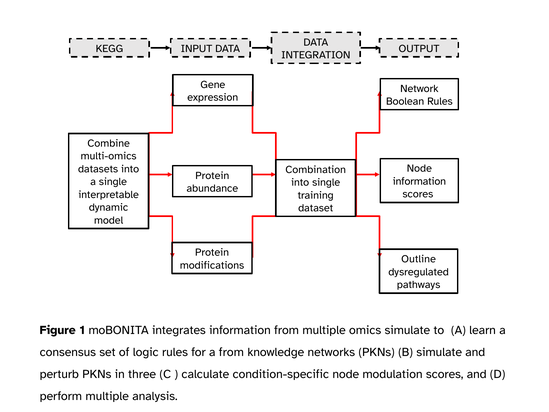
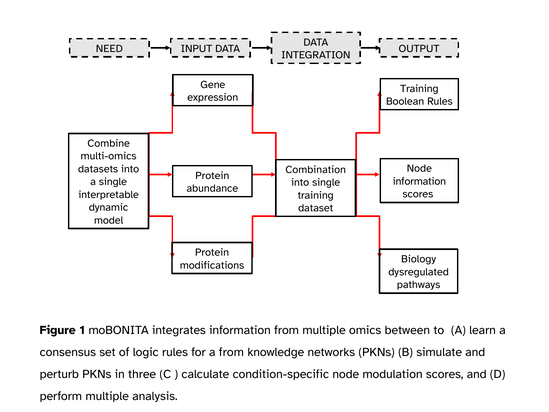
KEGG: KEGG -> NEED (109, 49)
Network: Network -> Training (419, 88)
Outline: Outline -> Biology (419, 259)
omics simulate: simulate -> between (407, 330)
